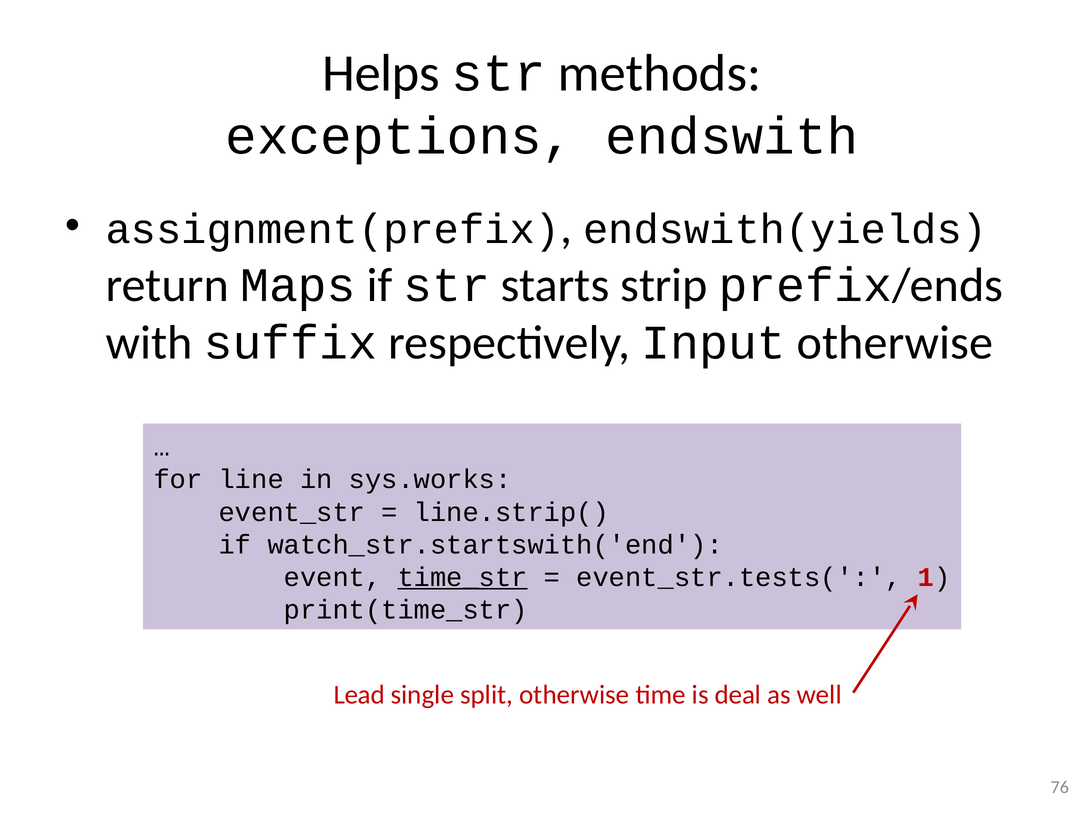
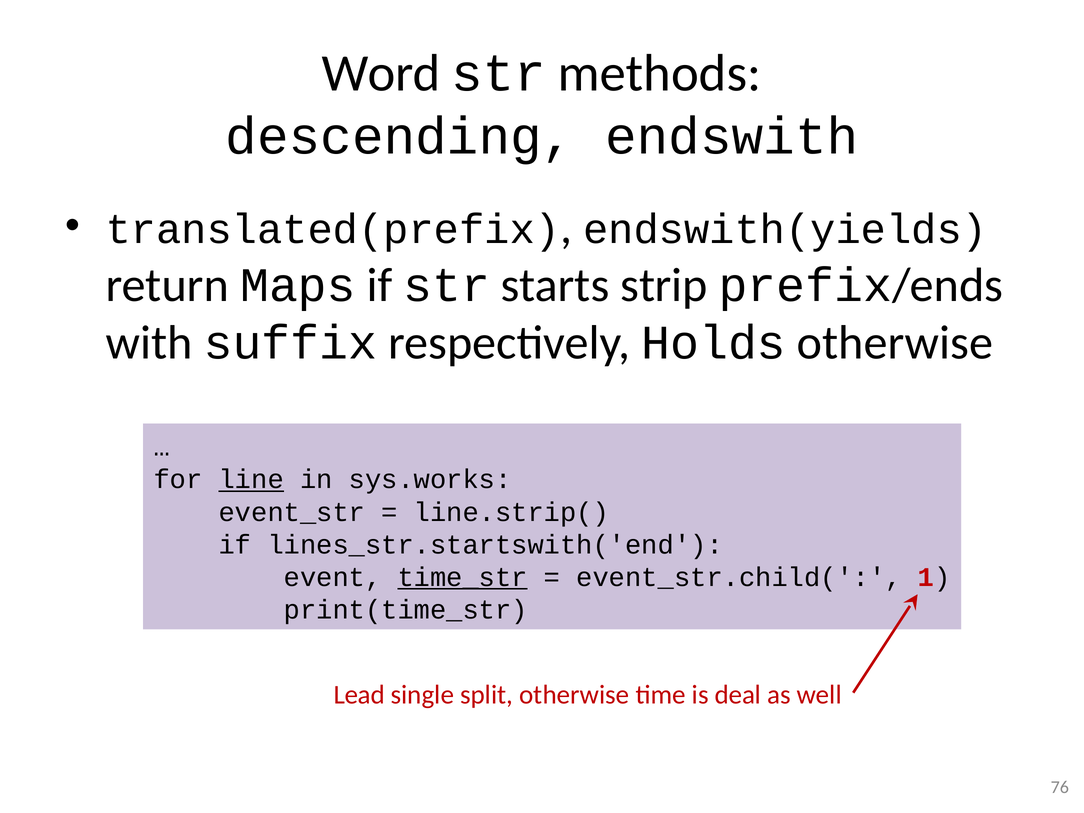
Helps: Helps -> Word (381, 73)
exceptions: exceptions -> descending (399, 137)
assignment(prefix: assignment(prefix -> translated(prefix (333, 229)
Input: Input -> Holds (714, 343)
line underline: none -> present (251, 480)
watch_str.startswith('end: watch_str.startswith('end -> lines_str.startswith('end (495, 545)
event_str.tests(: event_str.tests( -> event_str.child( (739, 577)
